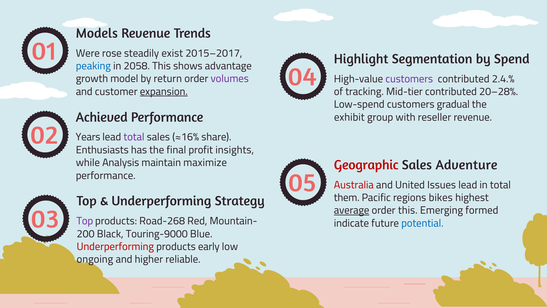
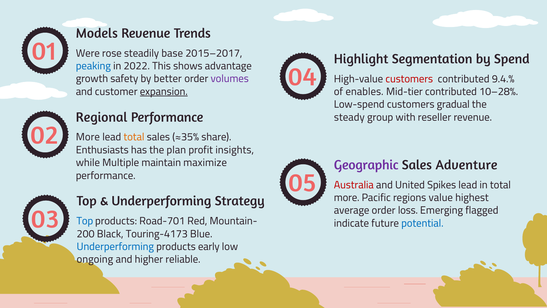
exist: exist -> base (172, 53)
2058: 2058 -> 2022 (137, 66)
model: model -> safety (124, 79)
return: return -> better (168, 79)
customers colour: purple -> red (409, 79)
2.4.%: 2.4.% -> 9.4.% (503, 79)
tracking: tracking -> enables (365, 92)
20–28%: 20–28% -> 10–28% (499, 92)
Achieved: Achieved -> Regional (102, 117)
exhibit: exhibit -> steady (349, 117)
Years: Years -> More (88, 137)
total colour: purple -> orange (134, 137)
≈16%: ≈16% -> ≈35% (186, 137)
final: final -> plan (176, 150)
Geographic colour: red -> purple (366, 165)
Analysis: Analysis -> Multiple (121, 163)
Issues: Issues -> Spikes (442, 185)
them: them -> more (347, 197)
bikes: bikes -> value (441, 197)
average underline: present -> none (352, 210)
order this: this -> loss (408, 210)
formed: formed -> flagged (482, 210)
Top colour: purple -> blue (85, 221)
Road-268: Road-268 -> Road-701 (162, 221)
Touring-9000: Touring-9000 -> Touring-4173 (157, 234)
Underperforming colour: red -> blue (115, 246)
